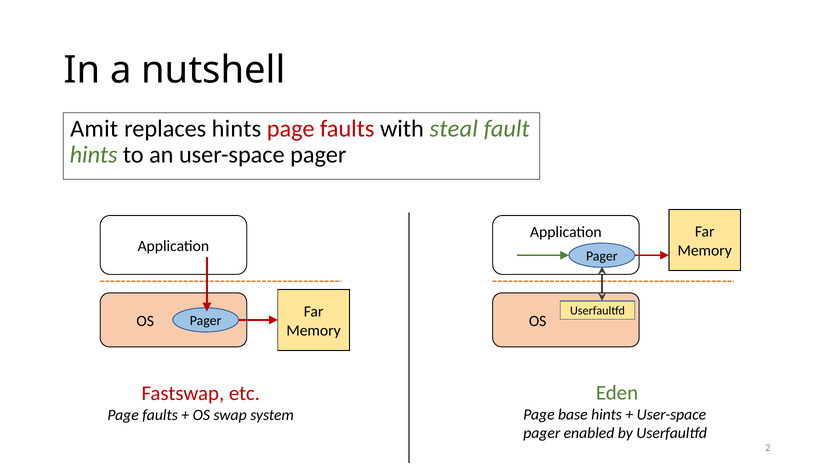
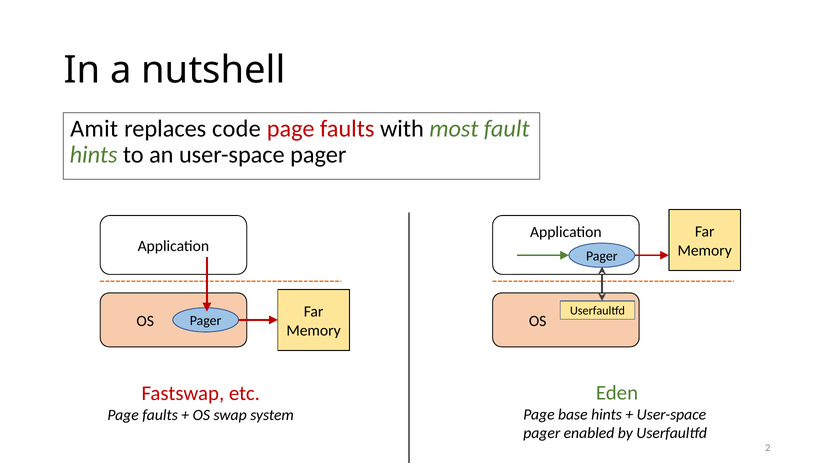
replaces hints: hints -> code (236, 129)
steal: steal -> most (454, 129)
